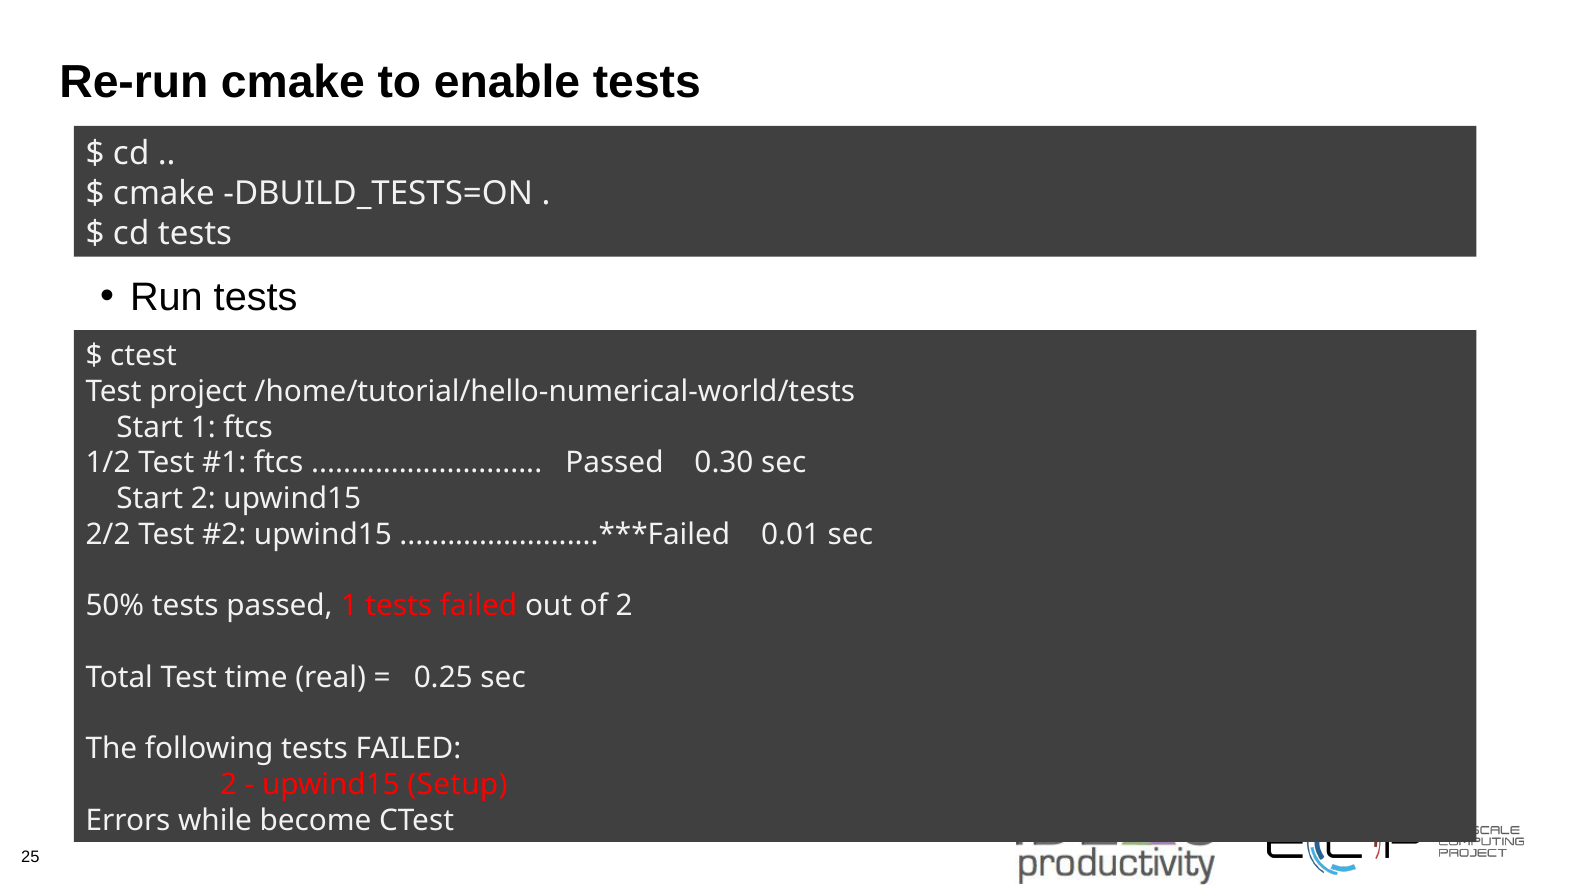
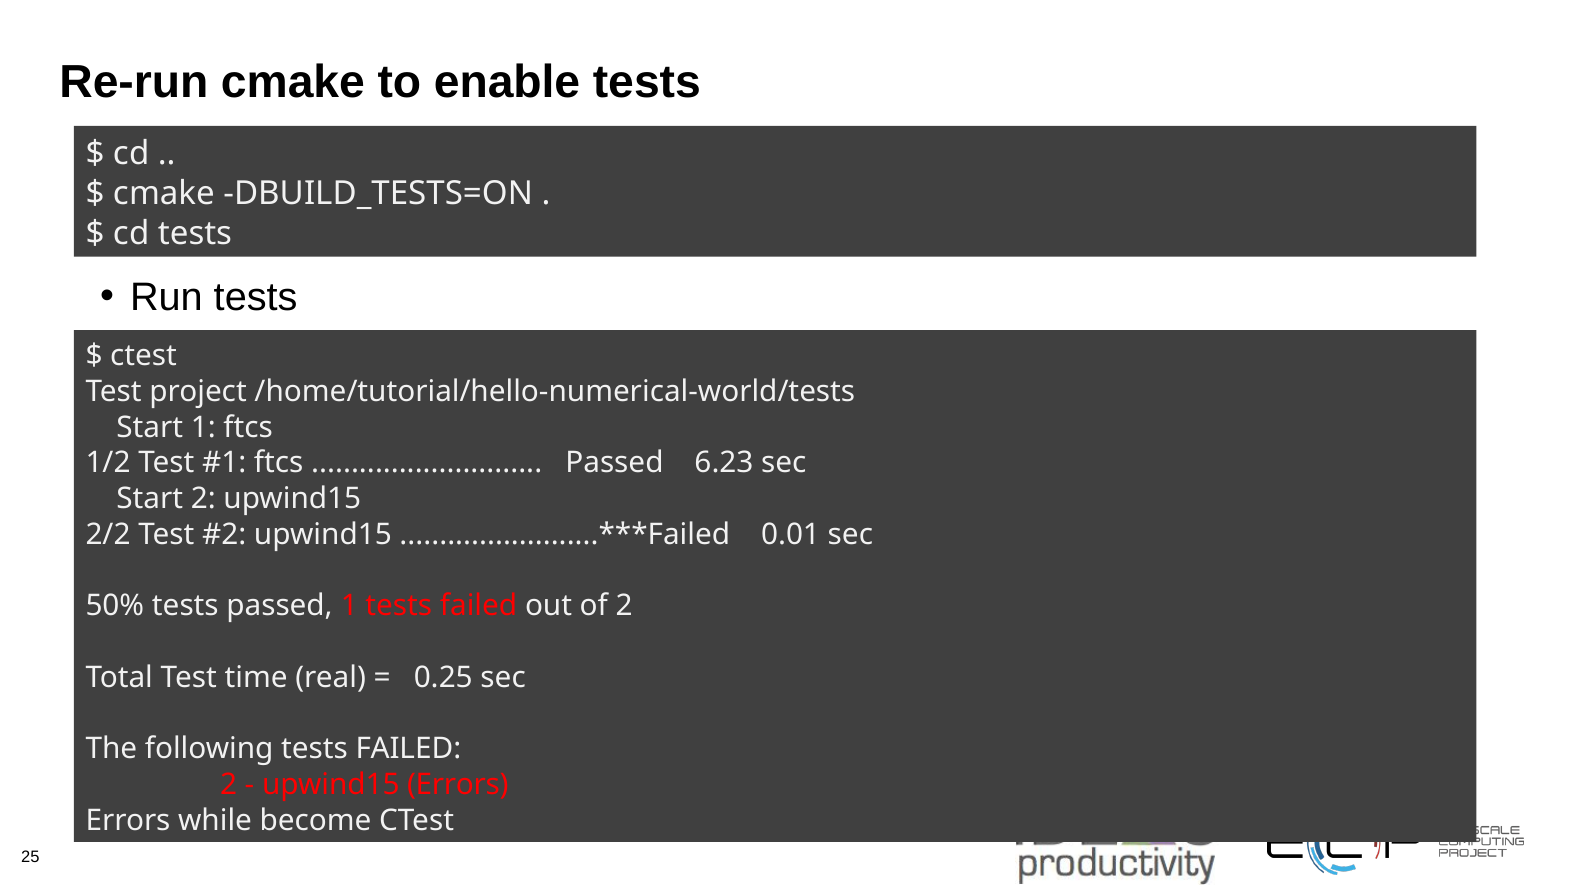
0.30: 0.30 -> 6.23 (724, 463)
upwind15 Setup: Setup -> Errors (458, 784)
